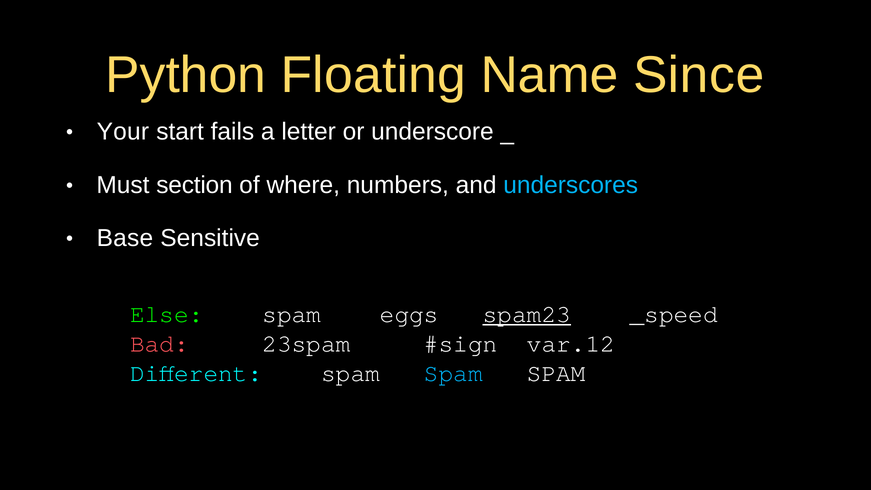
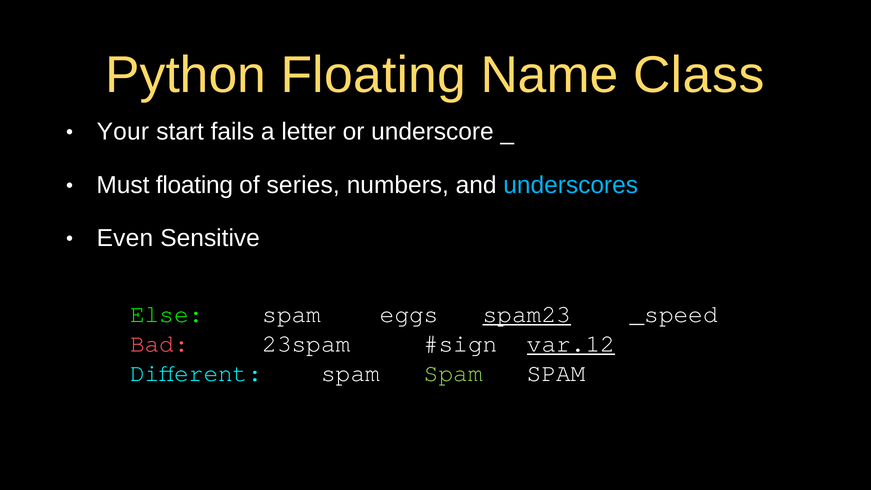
Since: Since -> Class (699, 75)
Must section: section -> floating (194, 185)
where: where -> series (303, 185)
Base: Base -> Even (125, 238)
var.12 underline: none -> present (571, 344)
Spam colour: light blue -> light green (453, 373)
